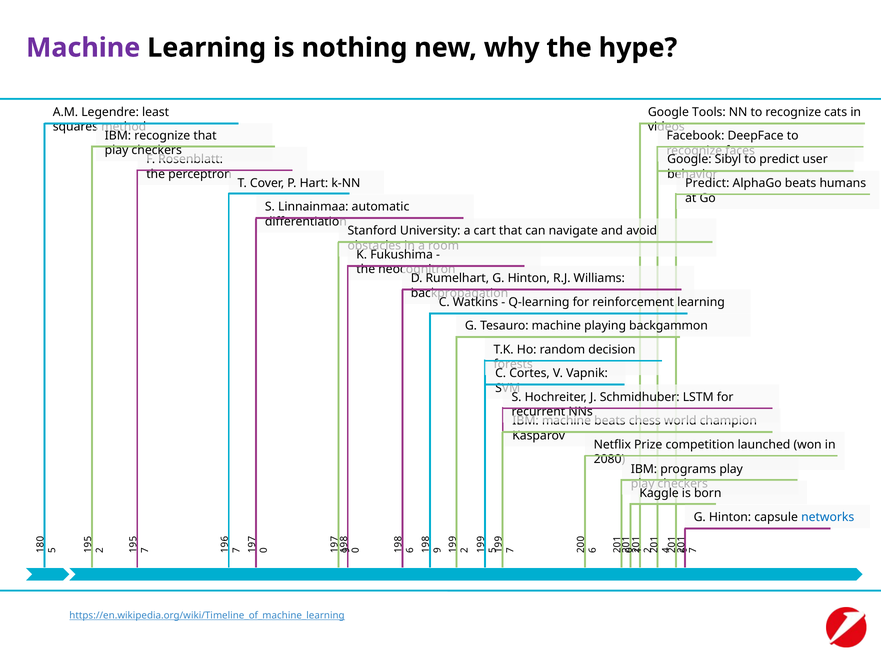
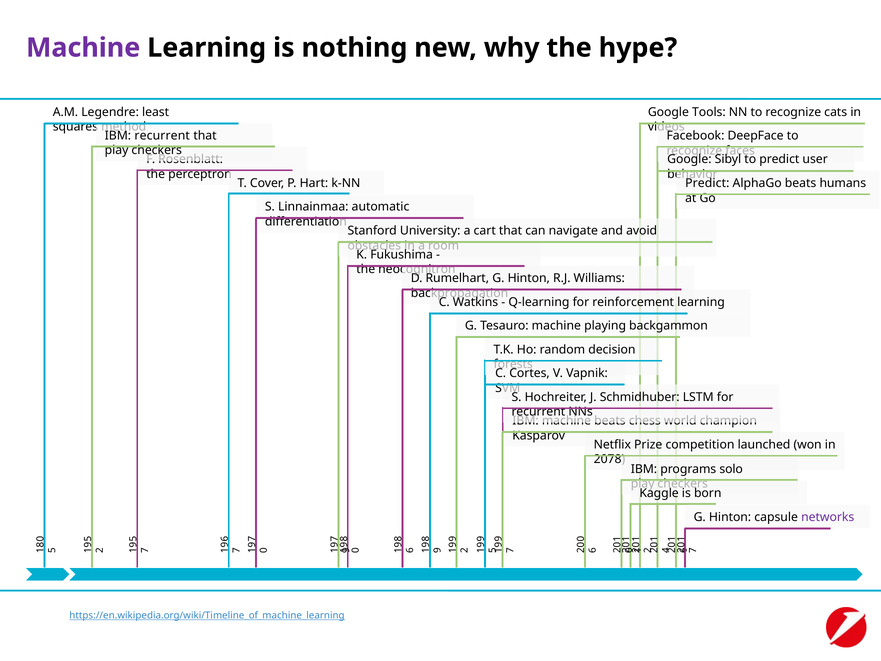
IBM recognize: recognize -> recurrent (162, 136)
2080: 2080 -> 2078 (609, 459)
programs play: play -> solo (731, 469)
networks colour: blue -> purple (828, 517)
